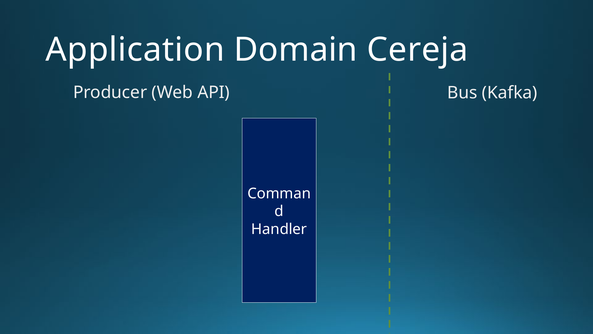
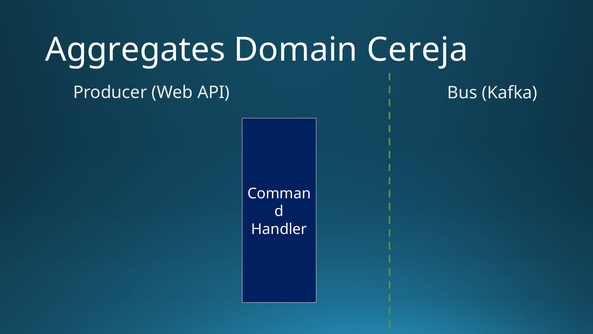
Application: Application -> Aggregates (135, 50)
